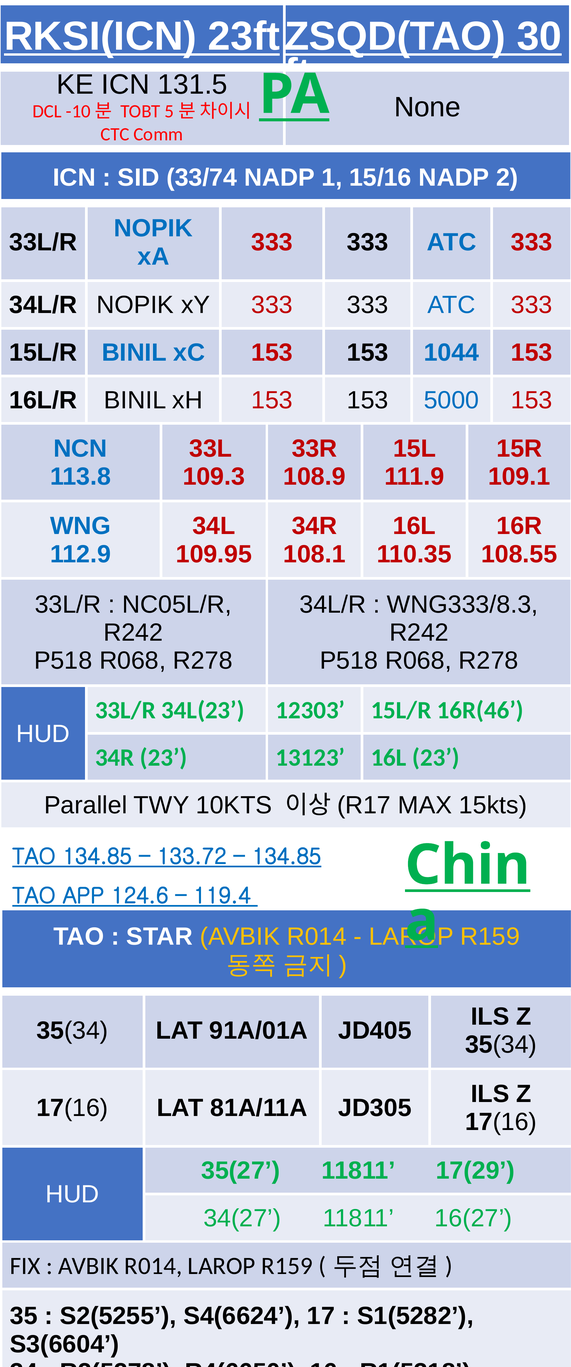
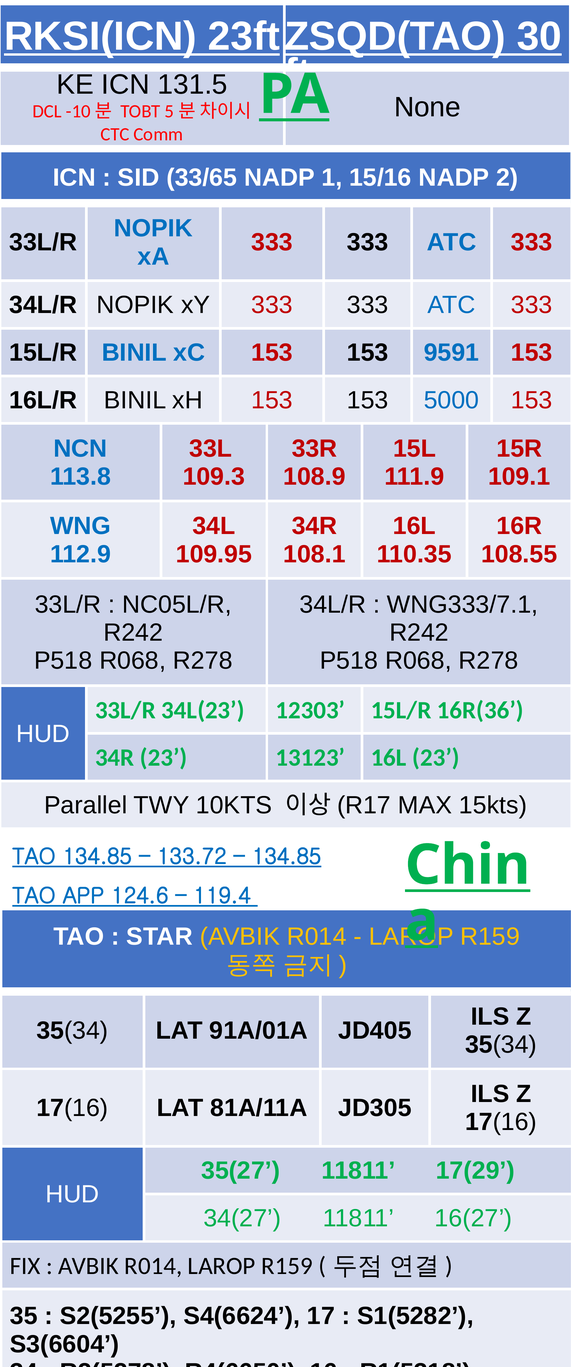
33/74: 33/74 -> 33/65 (202, 177)
1044: 1044 -> 9591 (451, 352)
WNG333/8.3: WNG333/8.3 -> WNG333/7.1 (463, 604)
16R(46: 16R(46 -> 16R(36 (480, 710)
